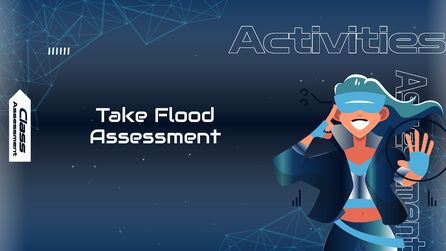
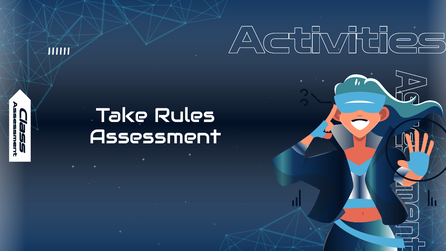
Flood: Flood -> Rules (185, 115)
